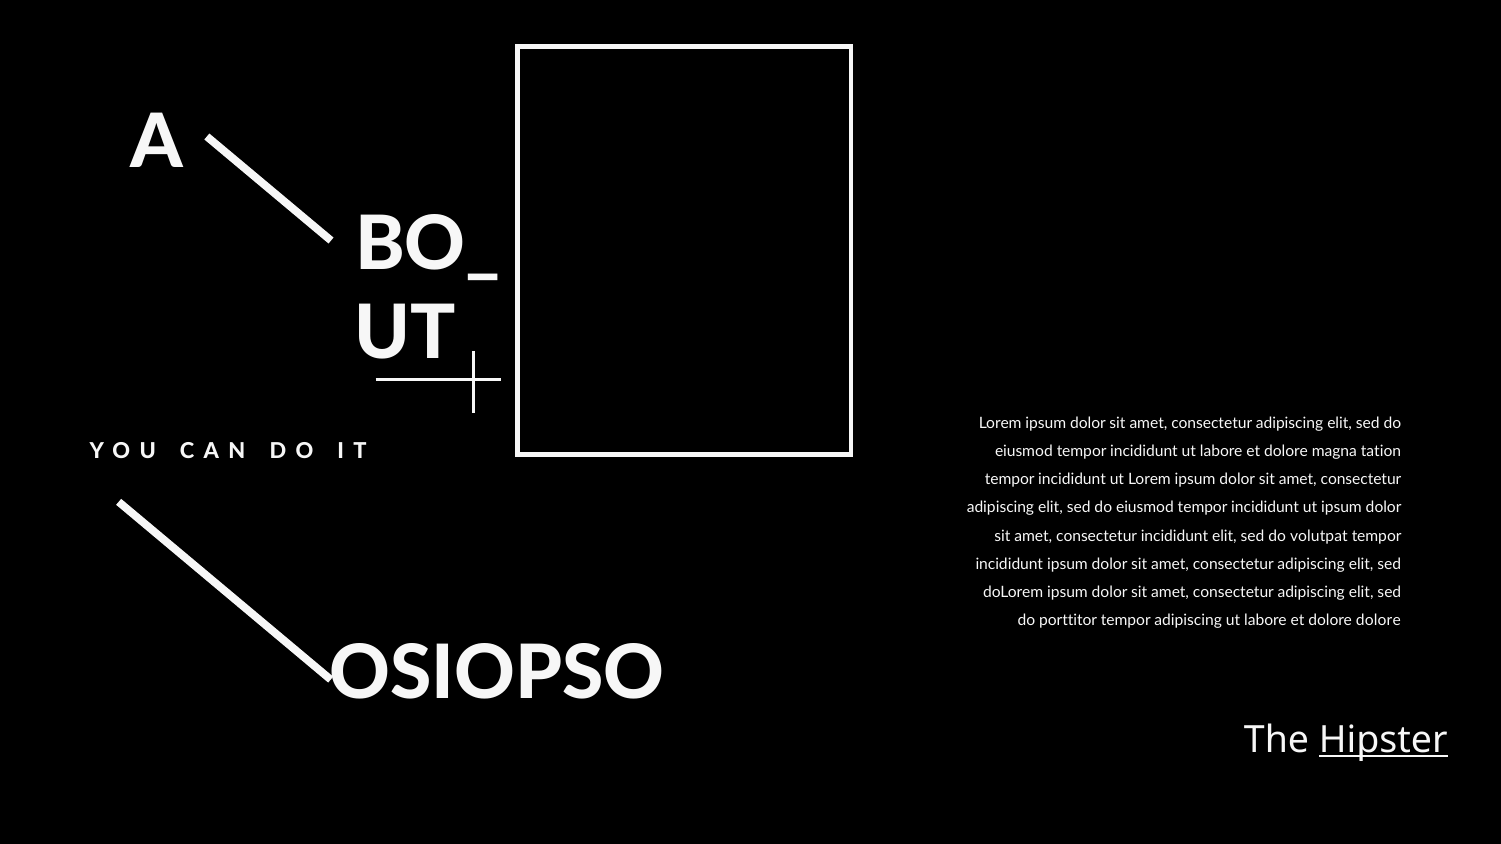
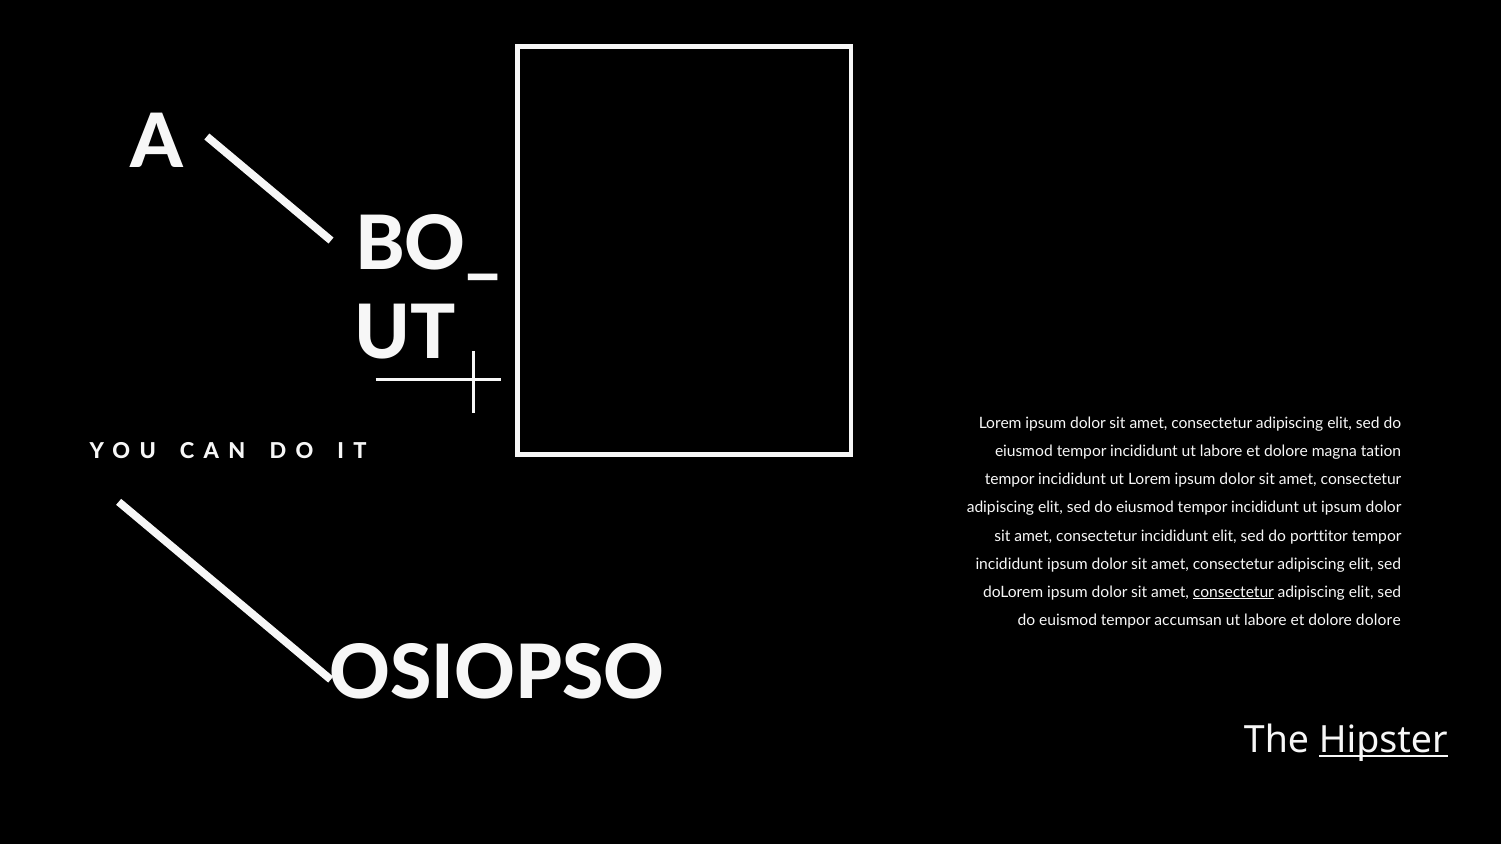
volutpat: volutpat -> porttitor (1319, 536)
consectetur underline: none -> present (1233, 592)
porttitor: porttitor -> euismod (1068, 621)
tempor adipiscing: adipiscing -> accumsan (1188, 621)
